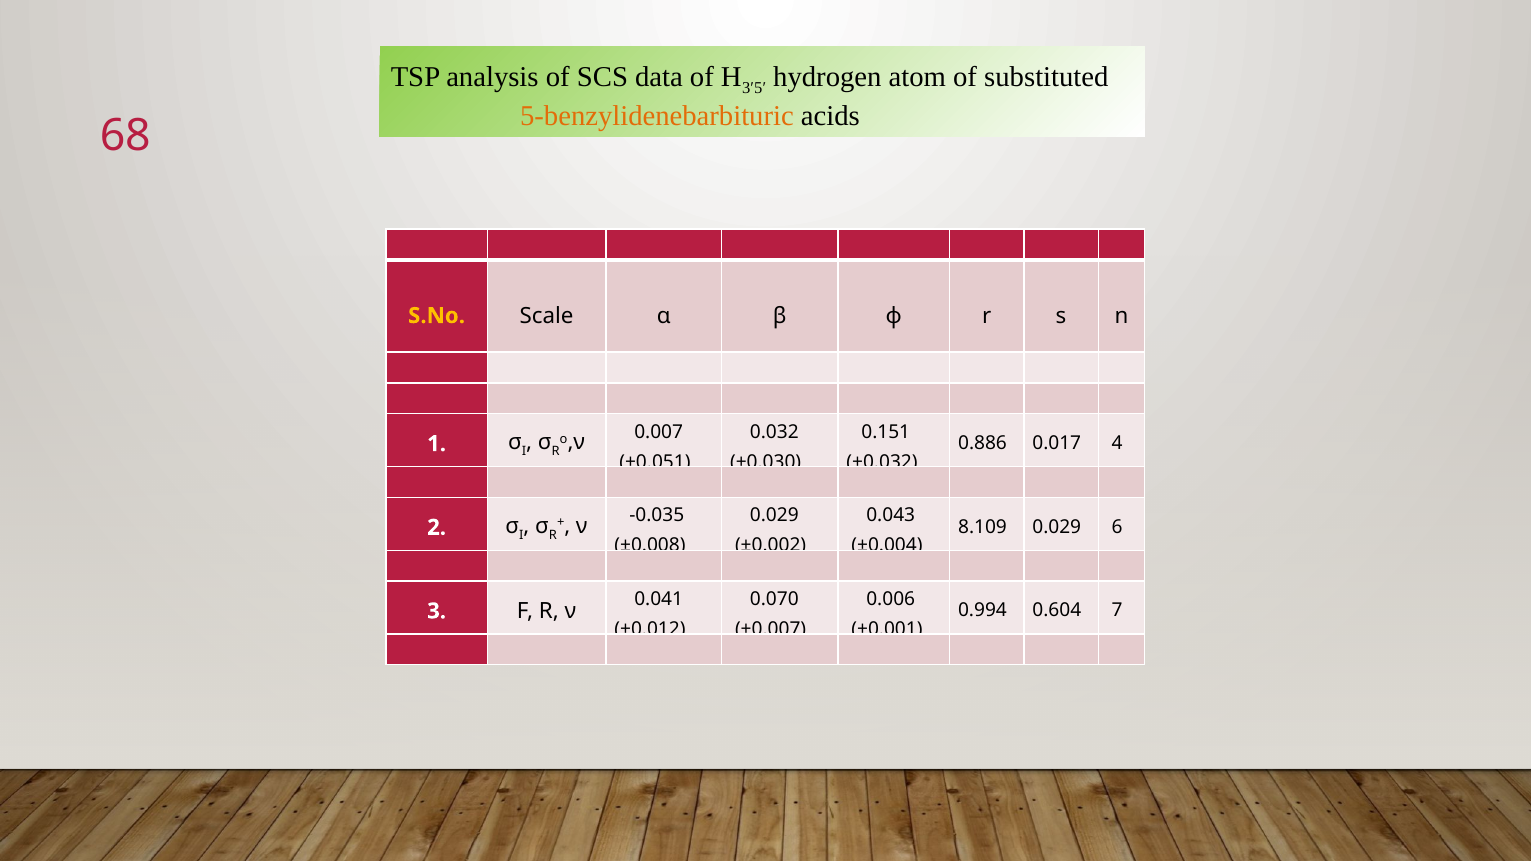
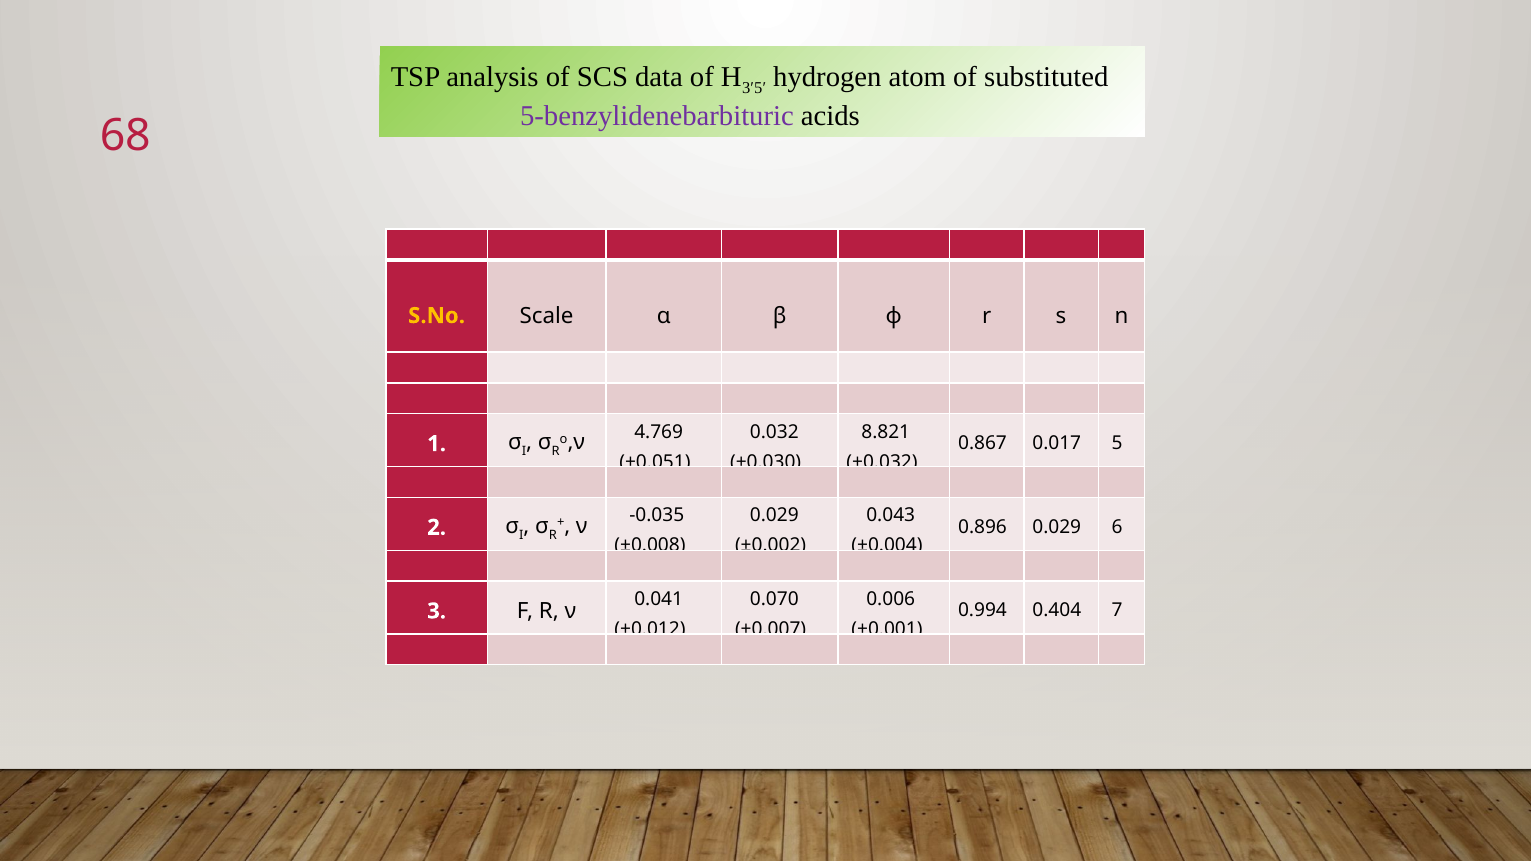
5-benzylidenebarbituric colour: orange -> purple (657, 116)
0.151: 0.151 -> 8.821 (886, 432)
0.886: 0.886 -> 0.867 (982, 443)
4: 4 -> 5 (1117, 443)
0.007: 0.007 -> 4.769 (659, 432)
8.109: 8.109 -> 0.896 (982, 527)
0.604: 0.604 -> 0.404 (1057, 611)
